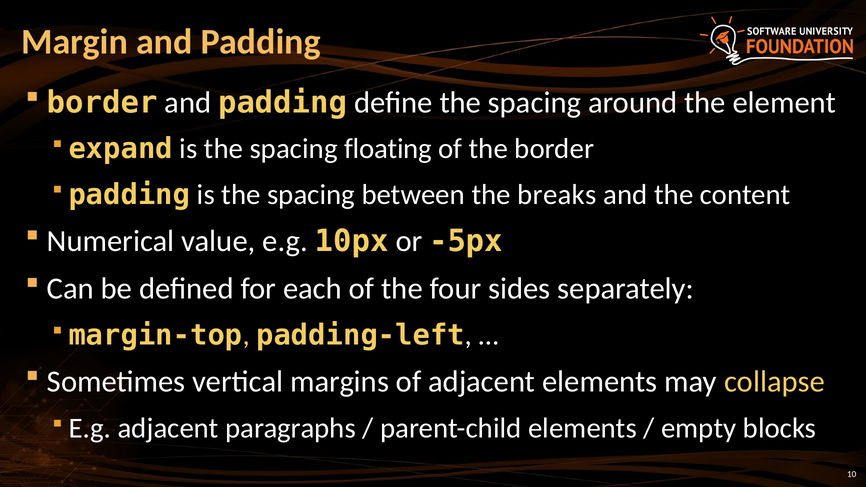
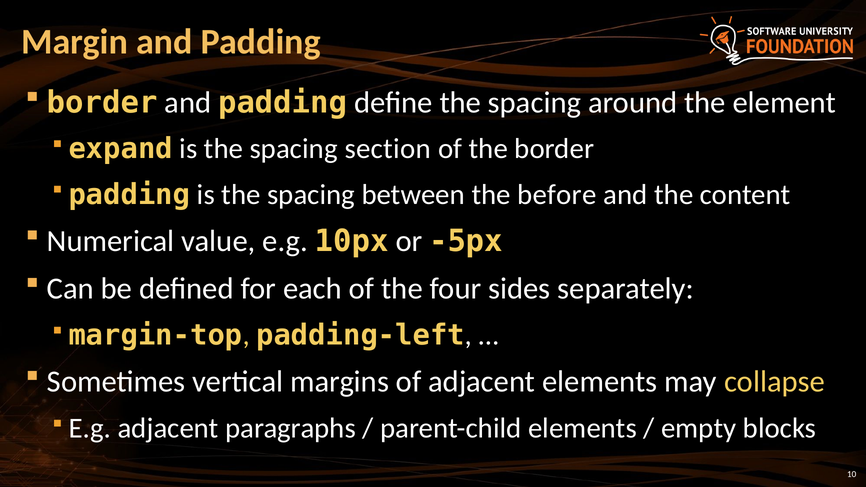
floating: floating -> section (388, 149)
breaks: breaks -> before (557, 195)
